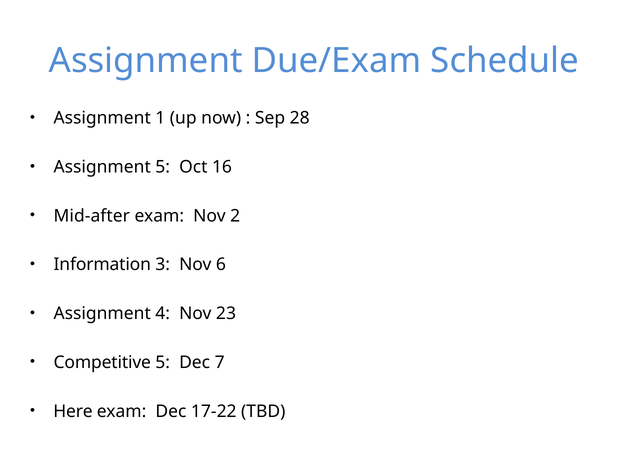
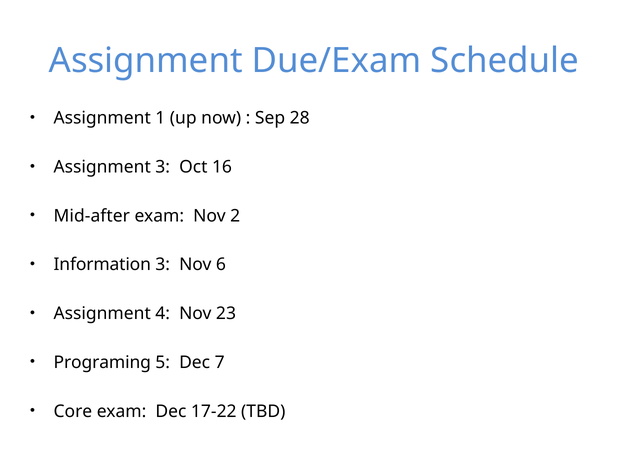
Assignment 5: 5 -> 3 (163, 167)
Competitive: Competitive -> Programing (102, 362)
Here: Here -> Core (73, 411)
